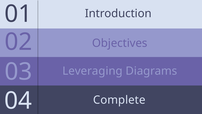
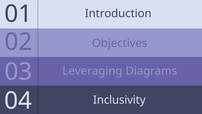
Complete: Complete -> Inclusivity (119, 100)
